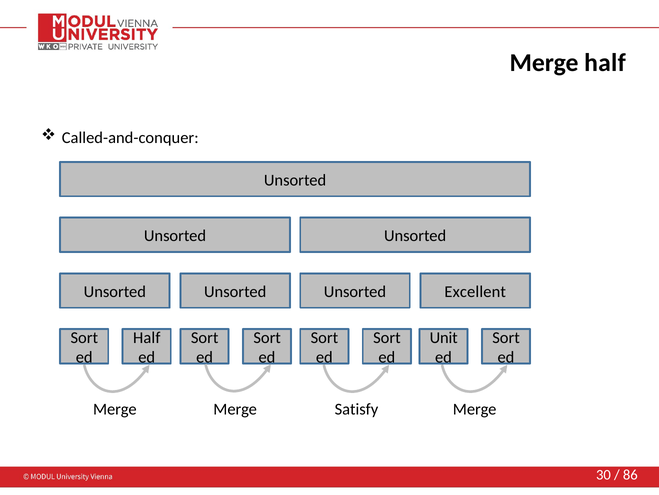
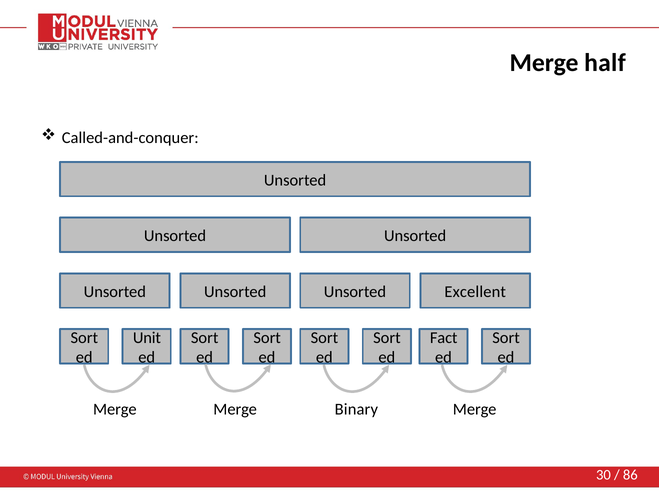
Half: Half -> Unit (147, 337)
Unit: Unit -> Fact (444, 337)
Satisfy: Satisfy -> Binary (356, 409)
